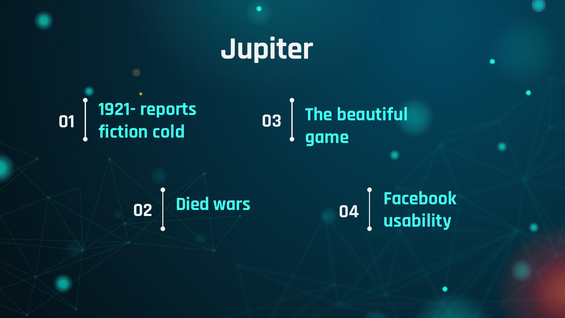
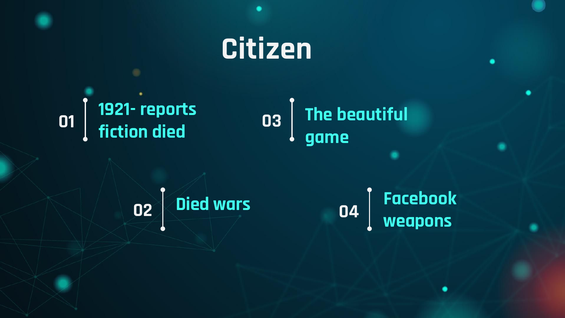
Jupiter: Jupiter -> Citizen (267, 48)
fiction cold: cold -> died (169, 131)
usability: usability -> weapons (418, 221)
